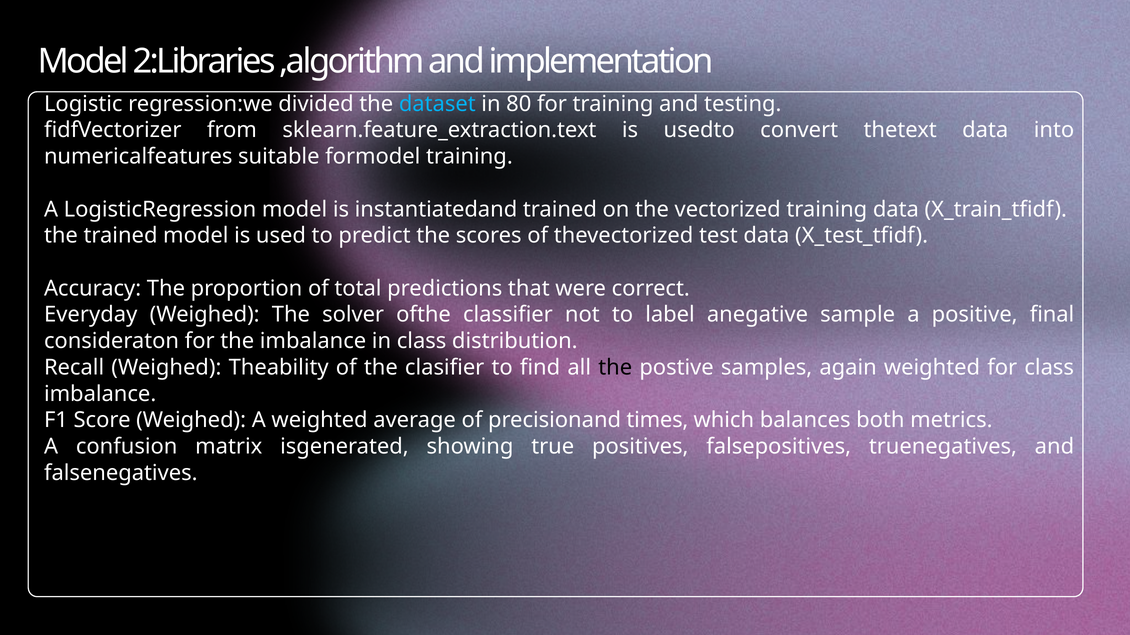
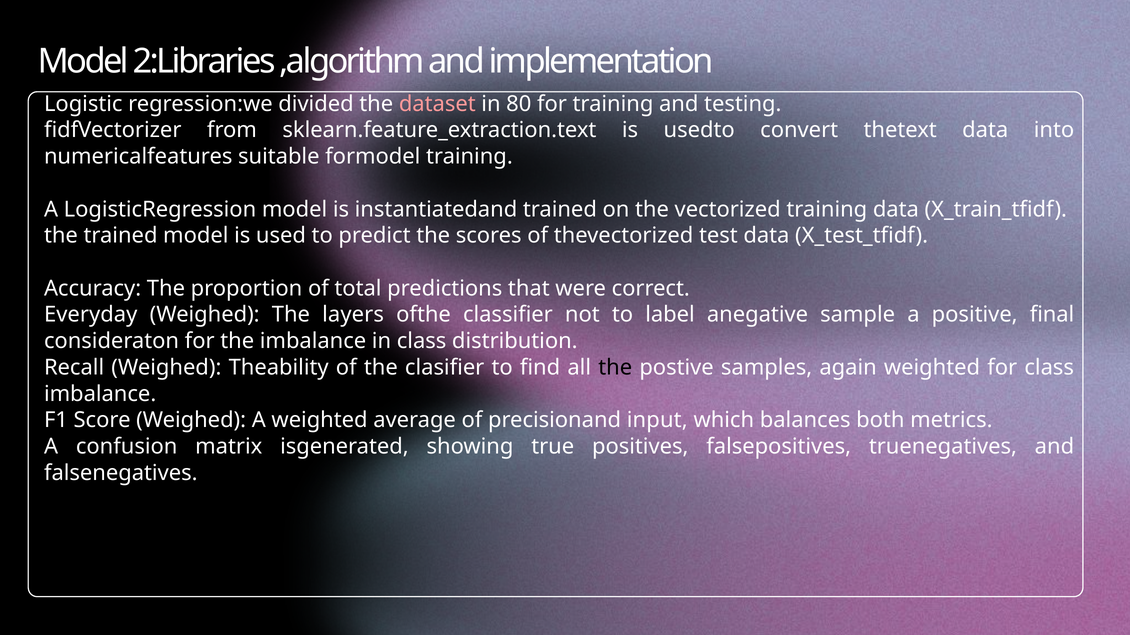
dataset colour: light blue -> pink (437, 104)
solver: solver -> layers (353, 315)
times: times -> input (657, 421)
